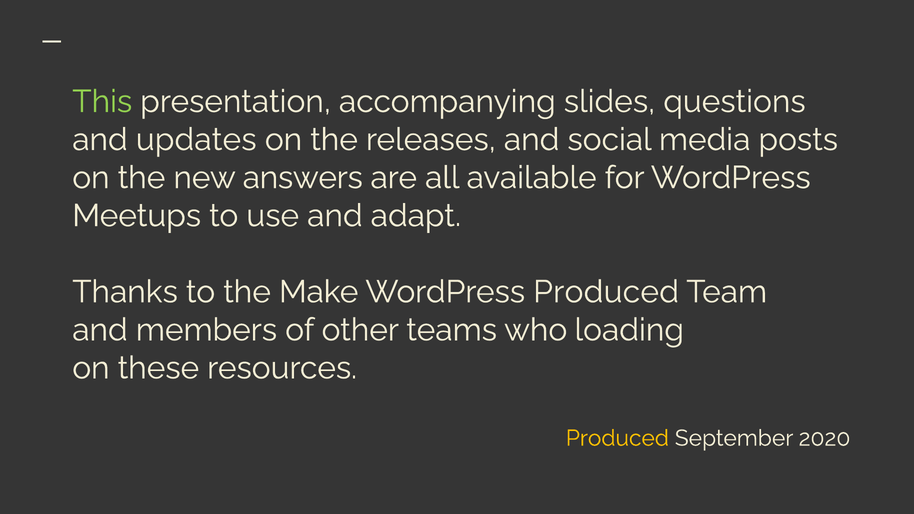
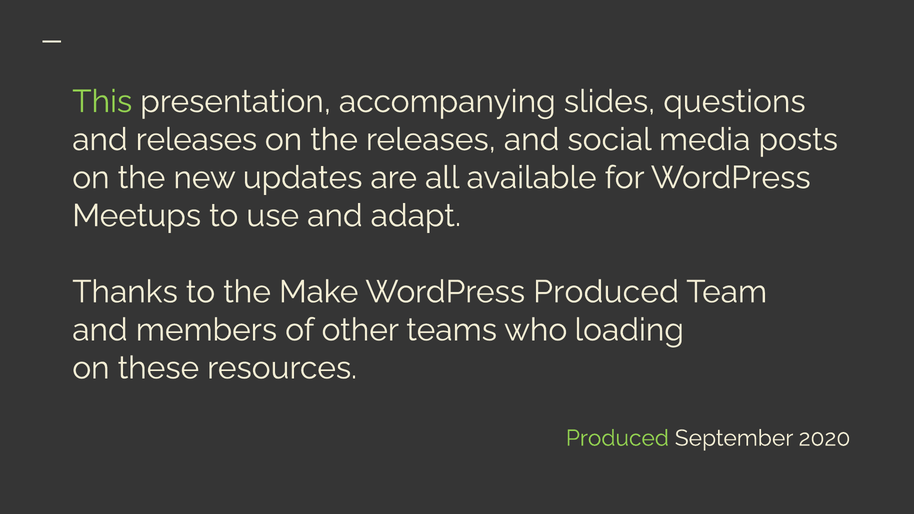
and updates: updates -> releases (196, 140)
answers: answers -> updates (303, 178)
Produced colour: yellow -> light green (617, 438)
